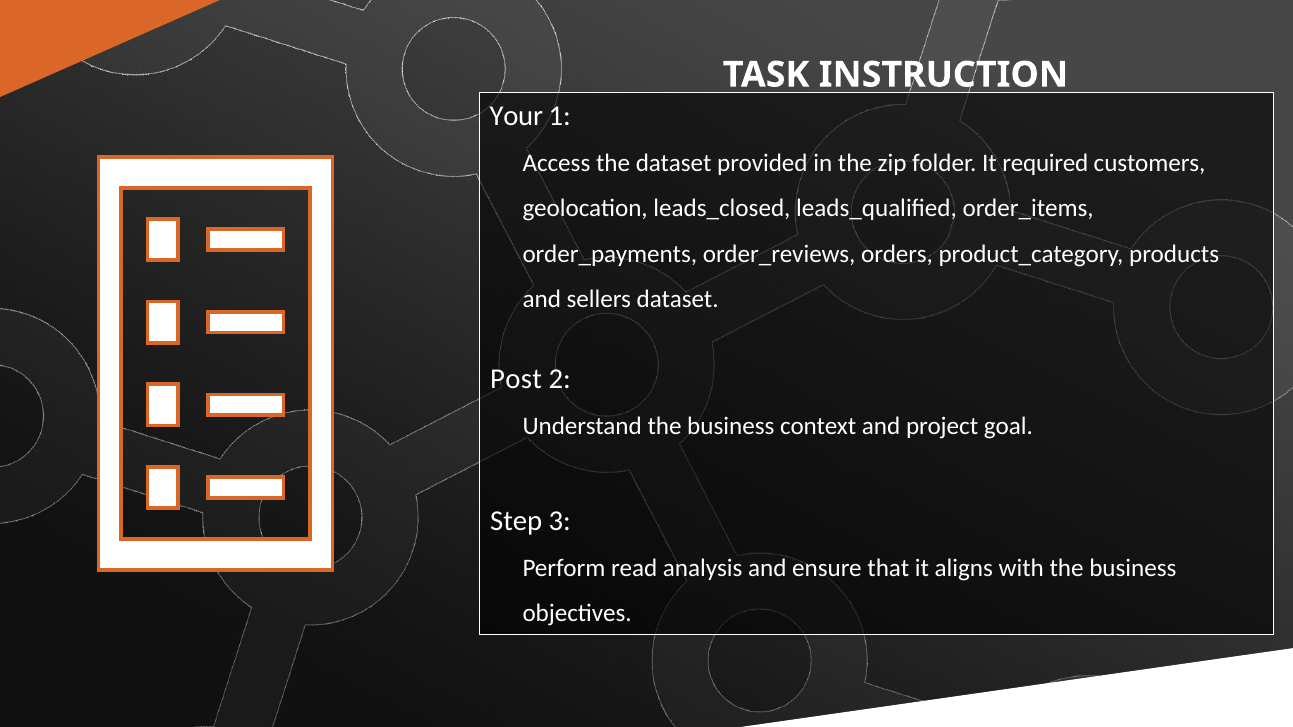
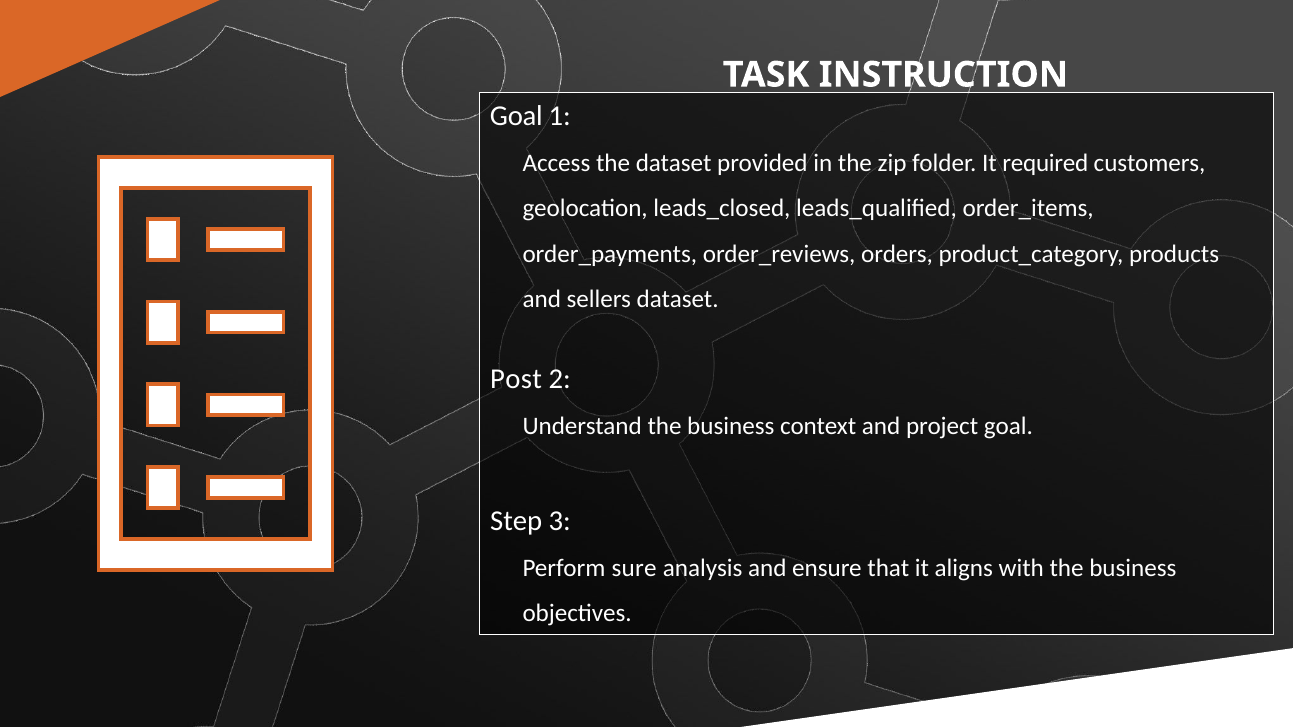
Your: Your -> Goal (516, 116)
read: read -> sure (634, 569)
